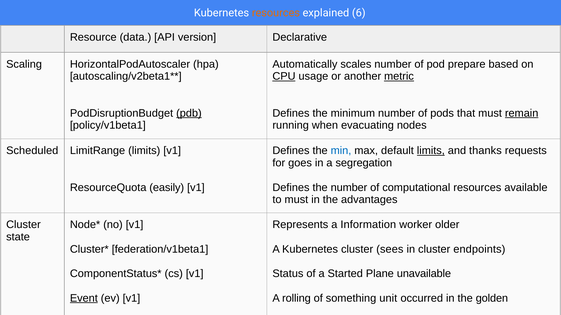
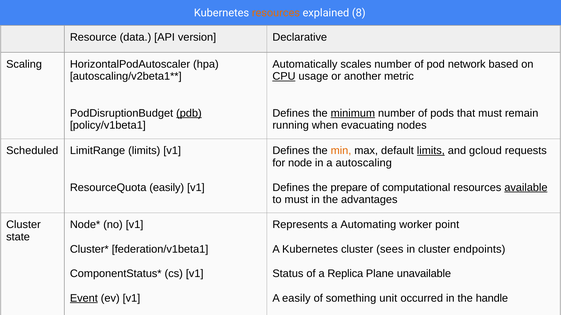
6: 6 -> 8 (359, 13)
prepare: prepare -> network (467, 64)
metric underline: present -> none (399, 77)
minimum underline: none -> present (353, 113)
remain underline: present -> none (522, 113)
min colour: blue -> orange (341, 151)
thanks: thanks -> gcloud (485, 151)
goes: goes -> node (300, 163)
segregation: segregation -> autoscaling (364, 163)
the number: number -> prepare (349, 188)
available underline: none -> present (526, 188)
Information: Information -> Automating (368, 225)
older: older -> point (447, 225)
Started: Started -> Replica (345, 274)
A rolling: rolling -> easily (296, 299)
golden: golden -> handle (492, 299)
